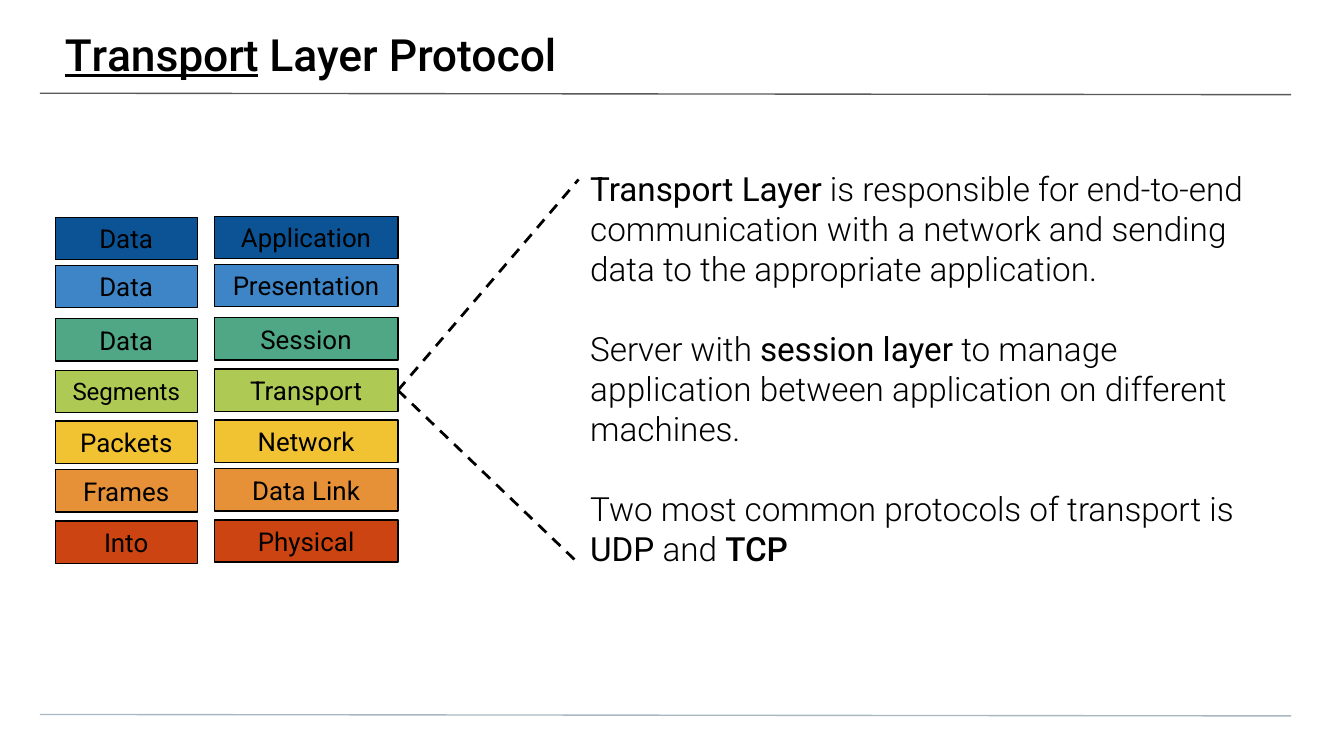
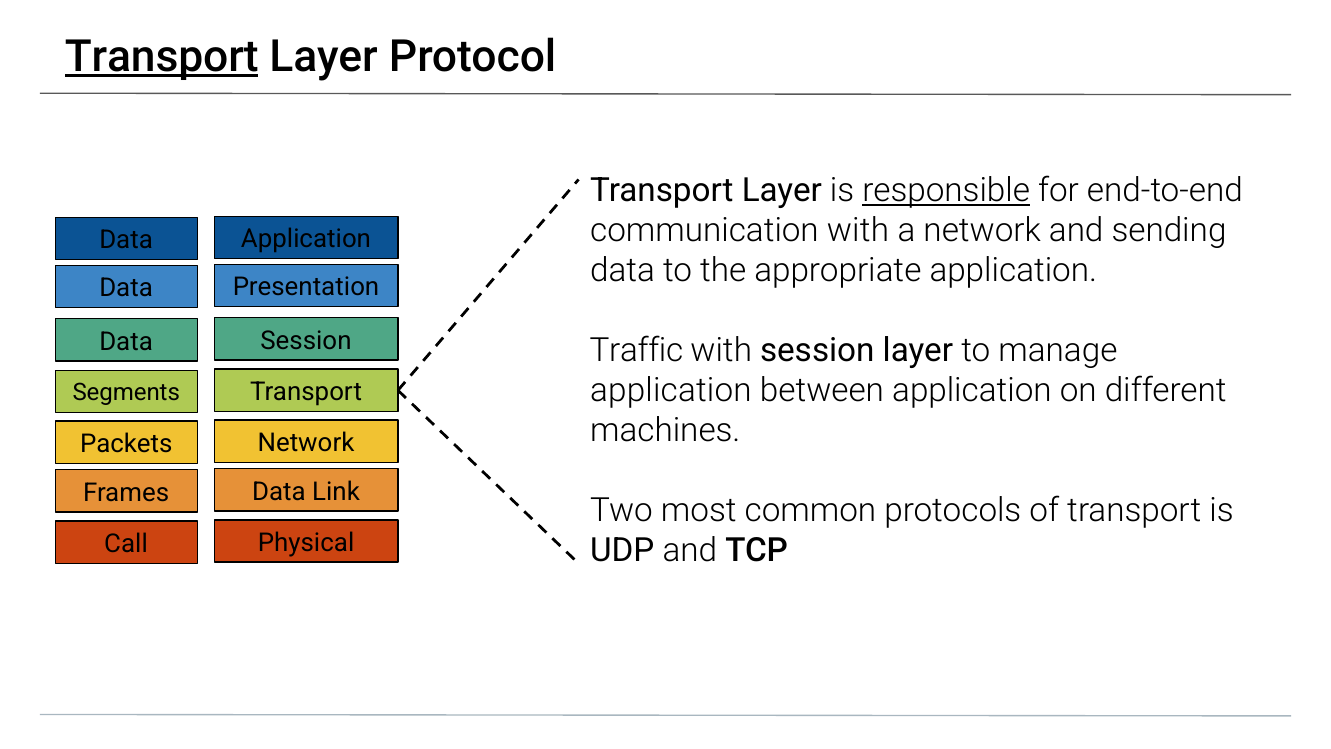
responsible underline: none -> present (946, 191)
Server: Server -> Traffic (636, 351)
Into: Into -> Call (126, 544)
